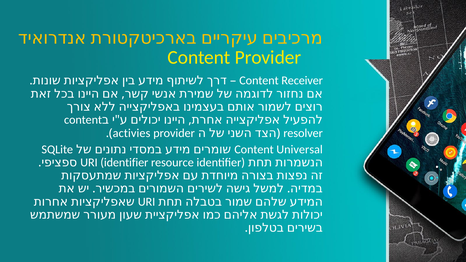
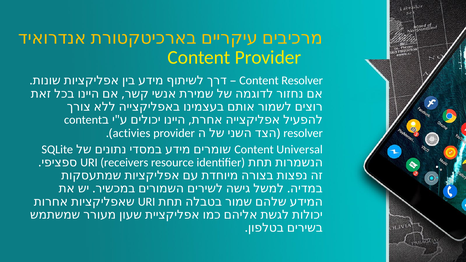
Receiver: Receiver -> Resolver (302, 81)
URI identifier: identifier -> receivers (124, 163)
